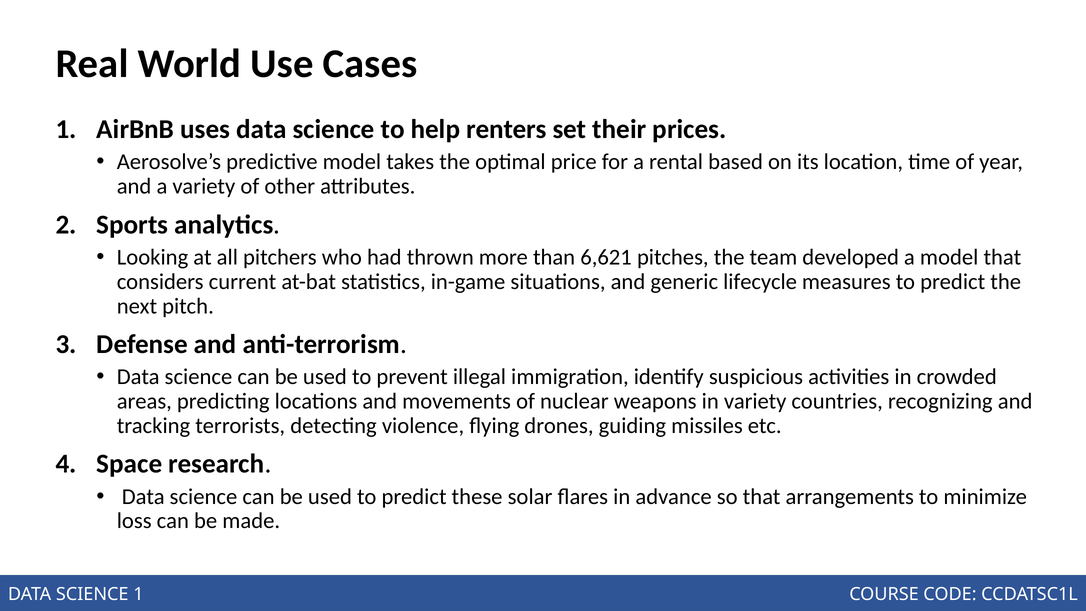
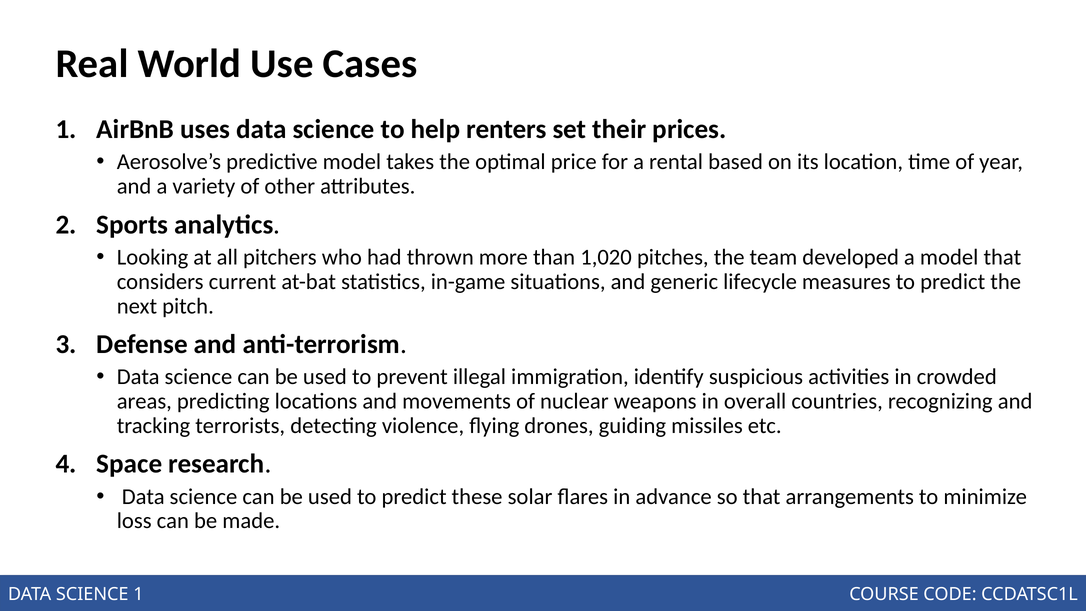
6,621: 6,621 -> 1,020 (606, 257)
in variety: variety -> overall (755, 401)
